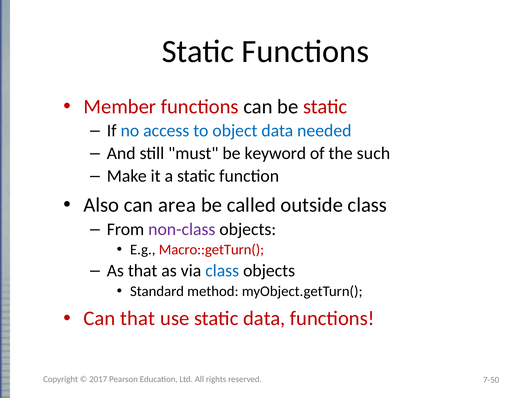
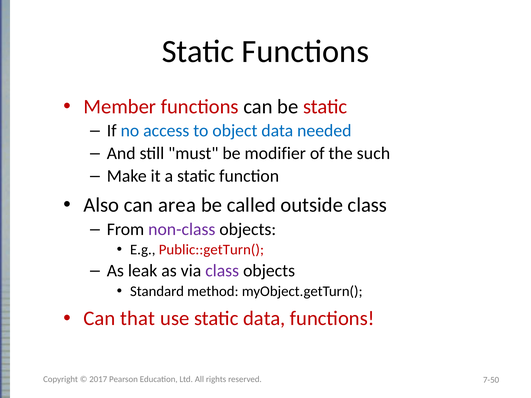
keyword: keyword -> modifier (275, 154)
Macro::getTurn(: Macro::getTurn( -> Public::getTurn( (211, 250)
As that: that -> leak (143, 271)
class colour: blue -> purple (222, 271)
